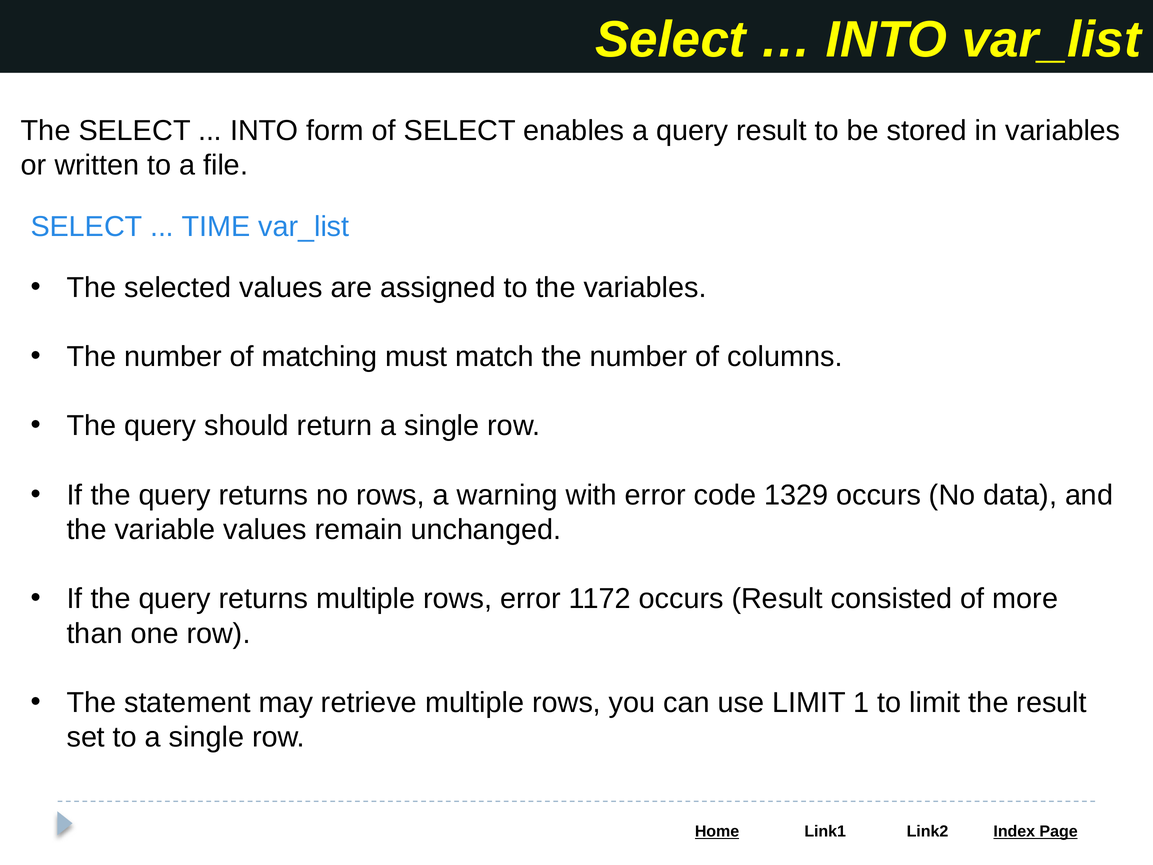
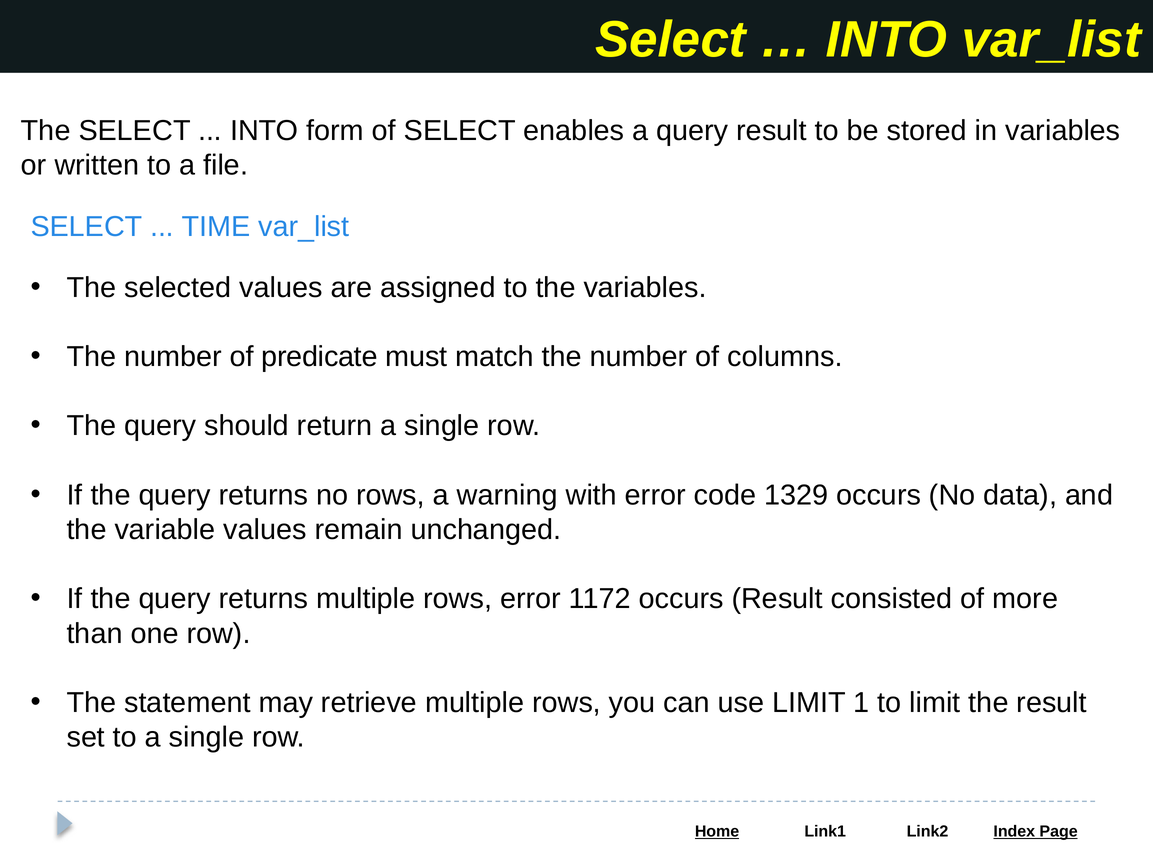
matching: matching -> predicate (320, 357)
